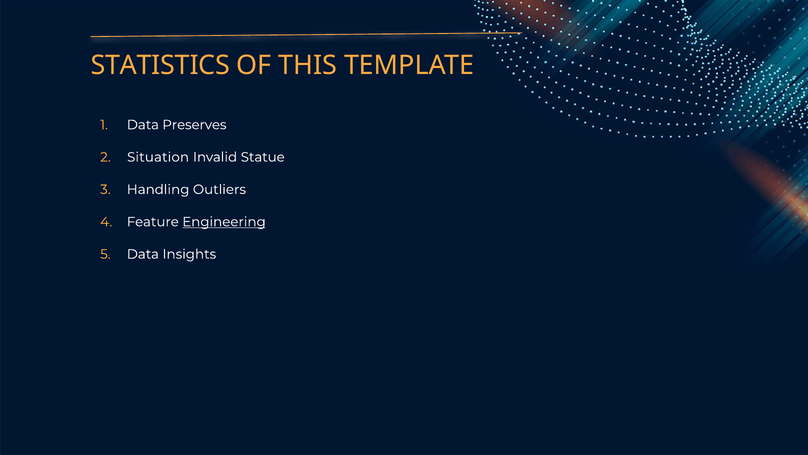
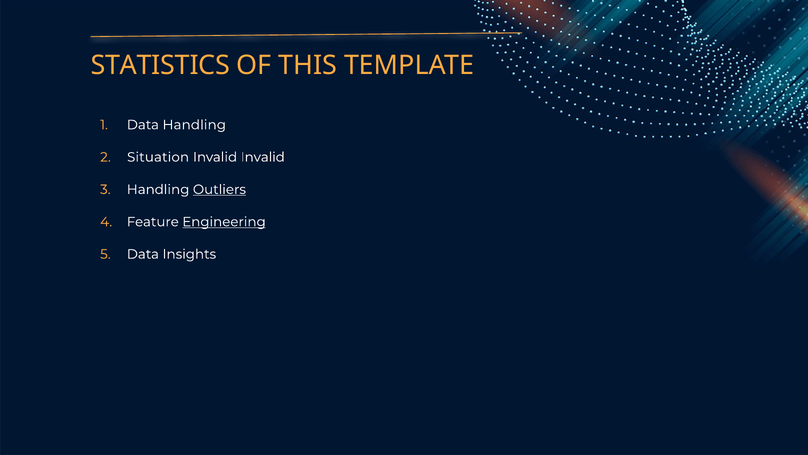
Data Preserves: Preserves -> Handling (194, 125)
Invalid Statue: Statue -> Invalid (263, 157)
Outliers underline: none -> present (219, 189)
